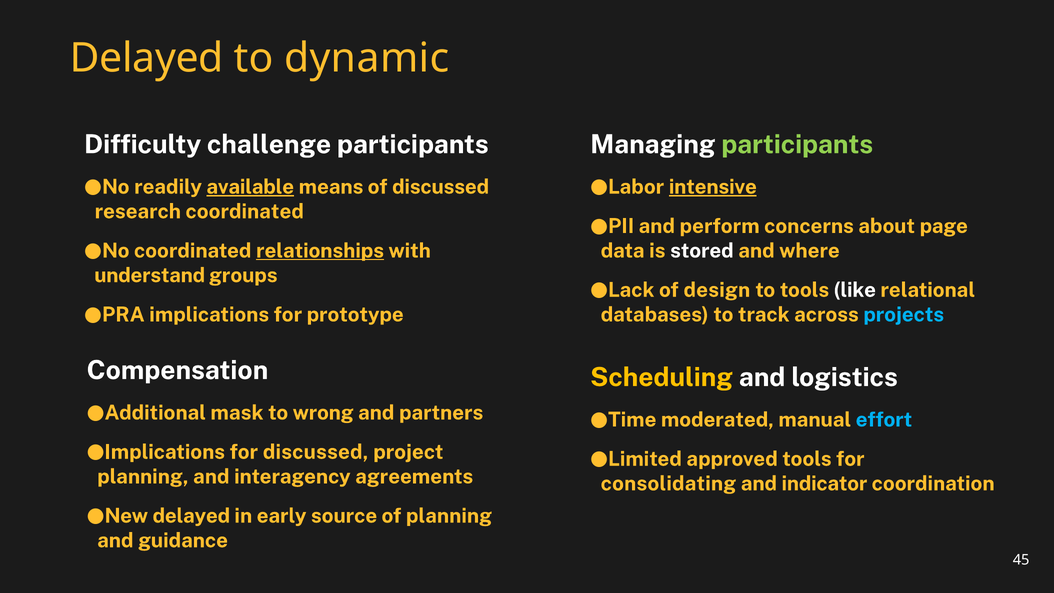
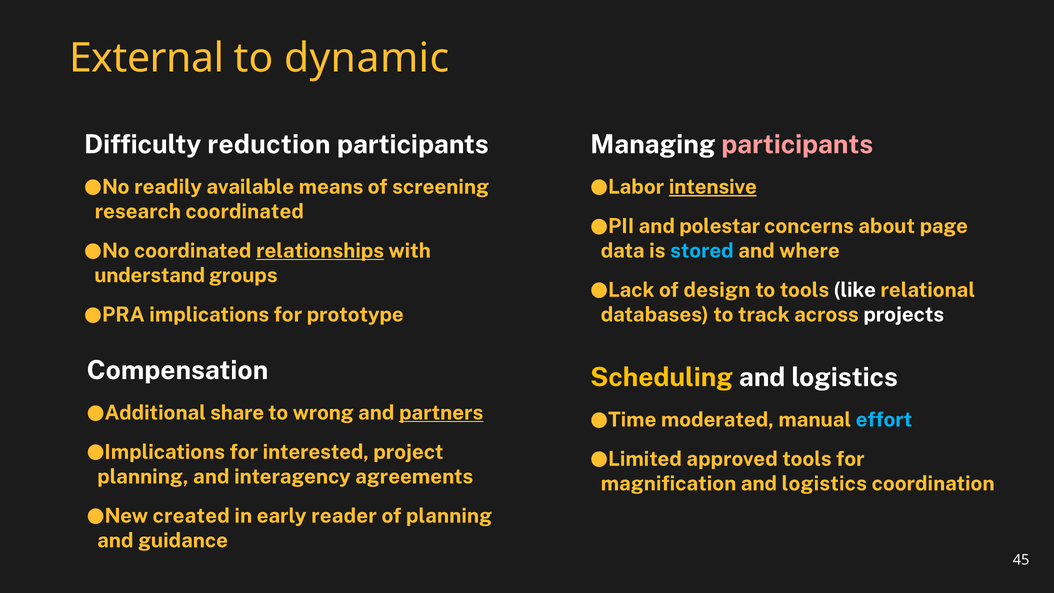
Delayed: Delayed -> External (147, 58)
challenge: challenge -> reduction (269, 145)
participants colour: light green -> pink (797, 145)
available underline: present -> none (250, 187)
of discussed: discussed -> screening (441, 187)
perform: perform -> polestar (720, 226)
stored colour: white -> light blue (702, 251)
projects colour: light blue -> white (904, 315)
mask: mask -> share (237, 413)
partners underline: none -> present (441, 413)
for discussed: discussed -> interested (316, 452)
consolidating: consolidating -> magnification (668, 484)
indicator: indicator -> logistics (824, 484)
delayed: delayed -> created (191, 516)
source: source -> reader (344, 516)
